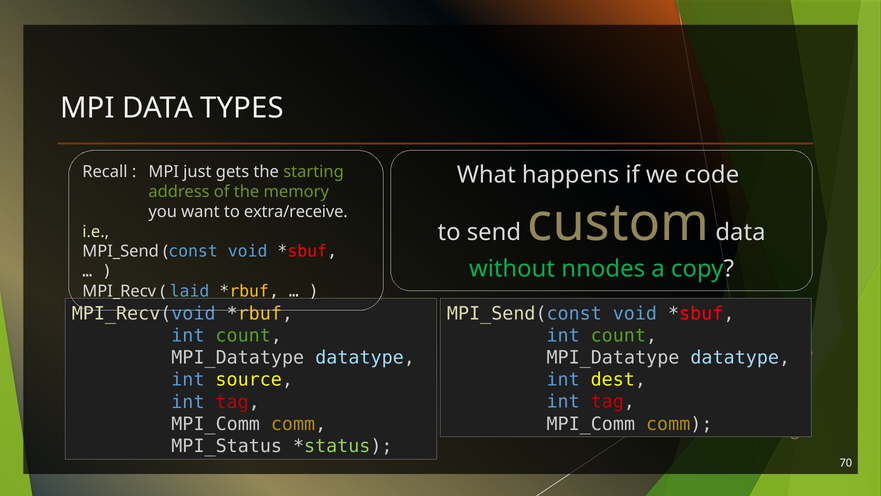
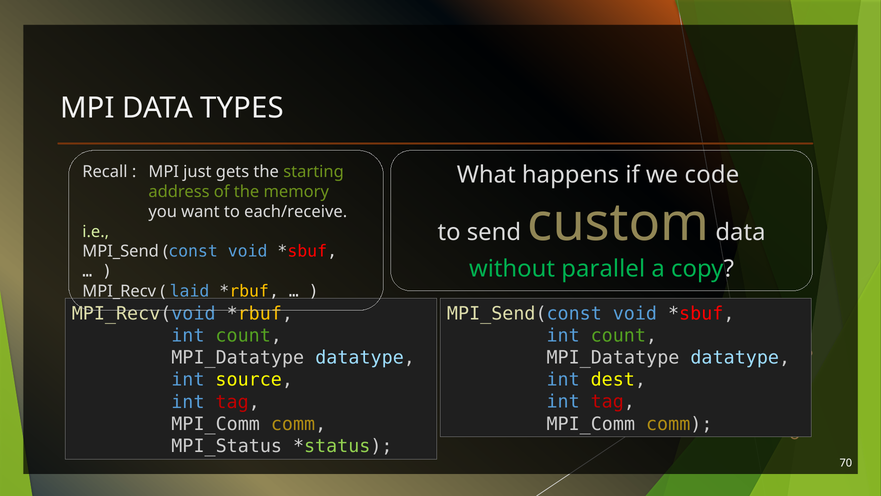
extra/receive: extra/receive -> each/receive (296, 212)
nnodes: nnodes -> parallel (603, 268)
